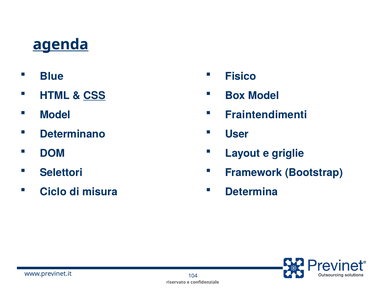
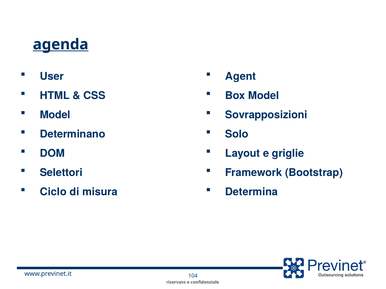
Blue: Blue -> User (52, 76)
Fisico: Fisico -> Agent (241, 76)
CSS underline: present -> none (94, 96)
Fraintendimenti: Fraintendimenti -> Sovrapposizioni (266, 115)
User: User -> Solo (237, 134)
